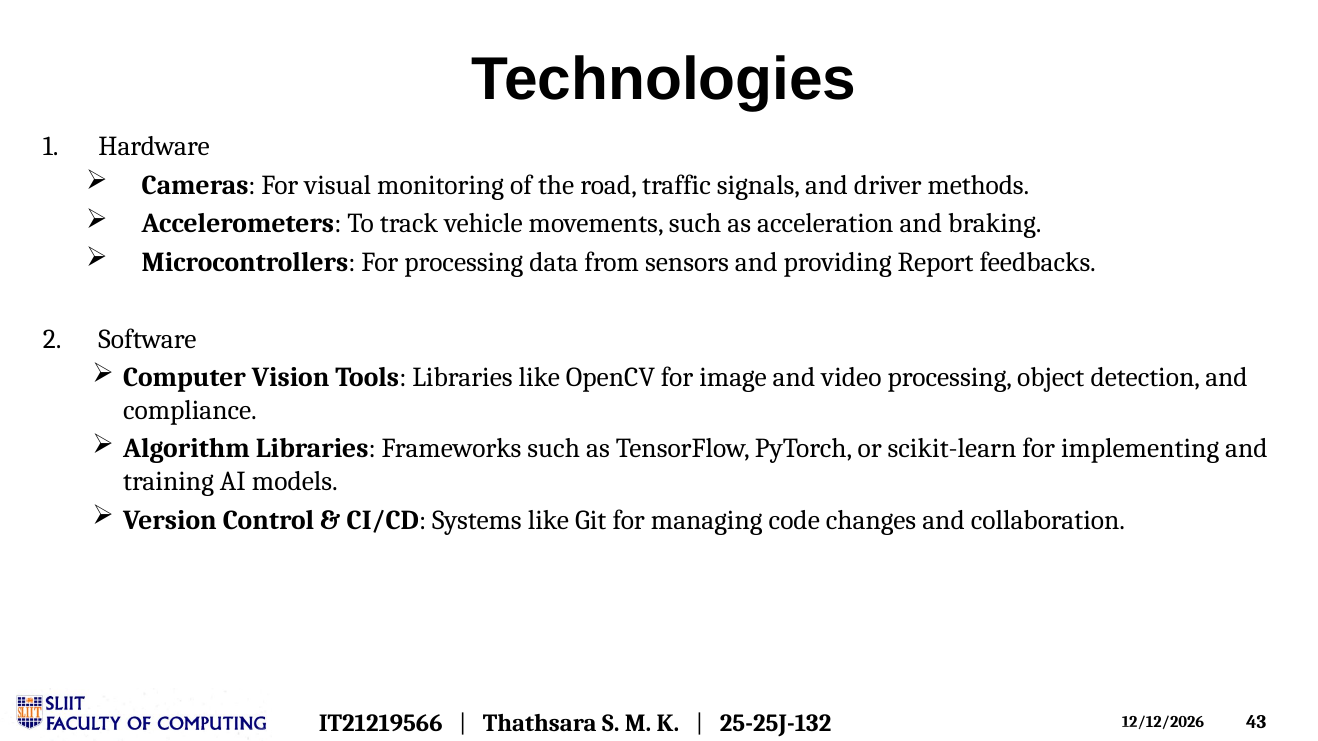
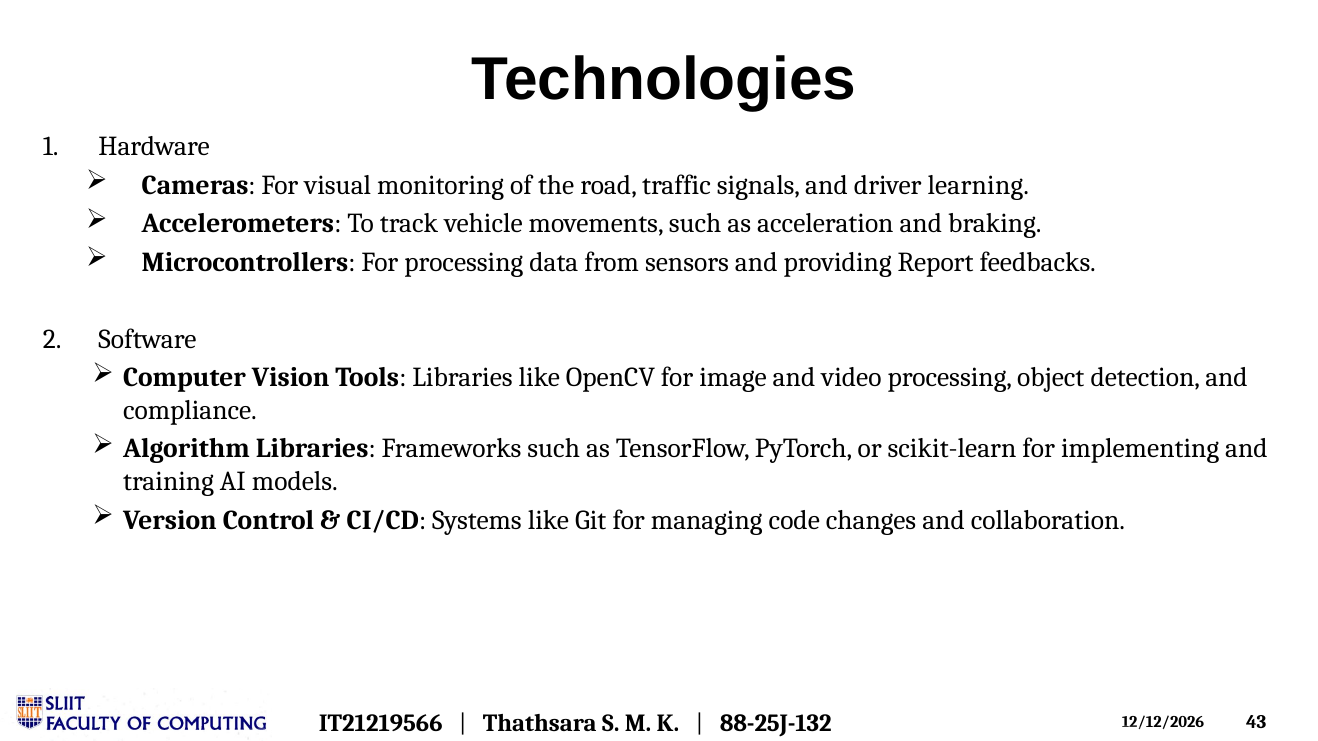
methods: methods -> learning (978, 185)
25-25J-132: 25-25J-132 -> 88-25J-132 (776, 723)
